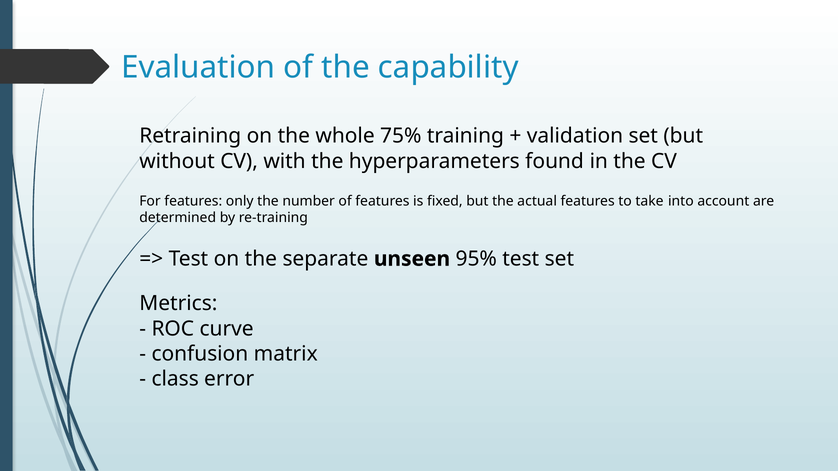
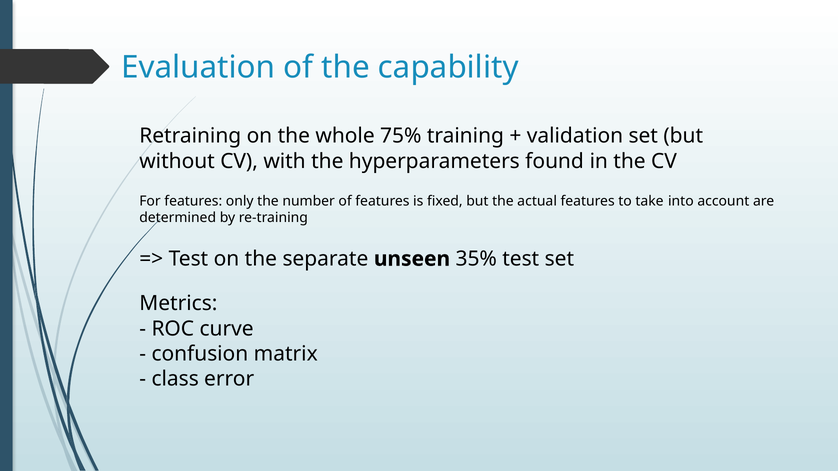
95%: 95% -> 35% (476, 259)
